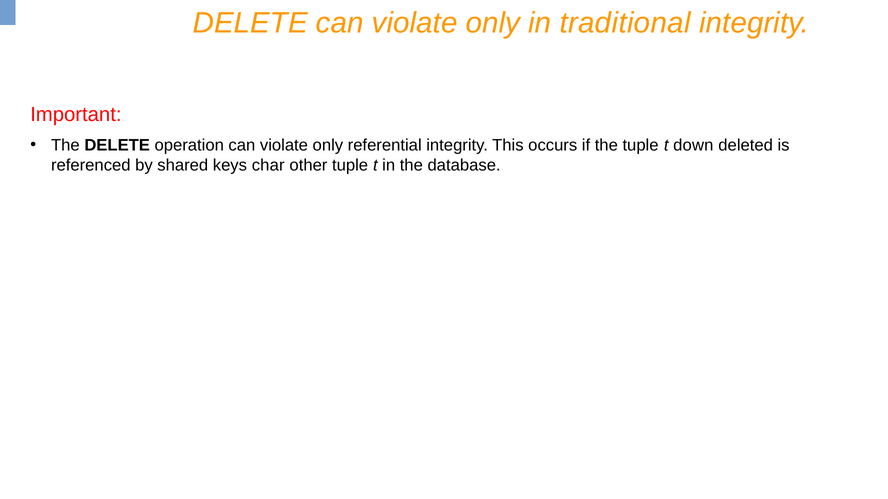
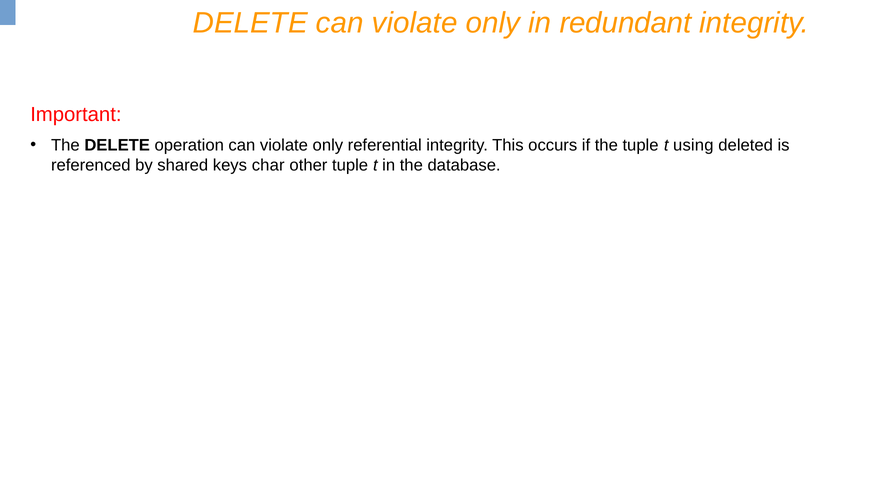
traditional: traditional -> redundant (625, 23)
down: down -> using (693, 145)
